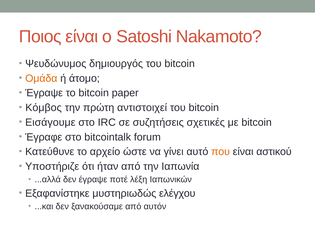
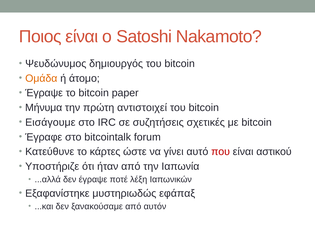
Κόμβος: Κόμβος -> Μήνυμα (44, 108)
αρχείο: αρχείο -> κάρτες (105, 152)
που colour: orange -> red (221, 152)
ελέγχου: ελέγχου -> εφάπαξ (177, 194)
